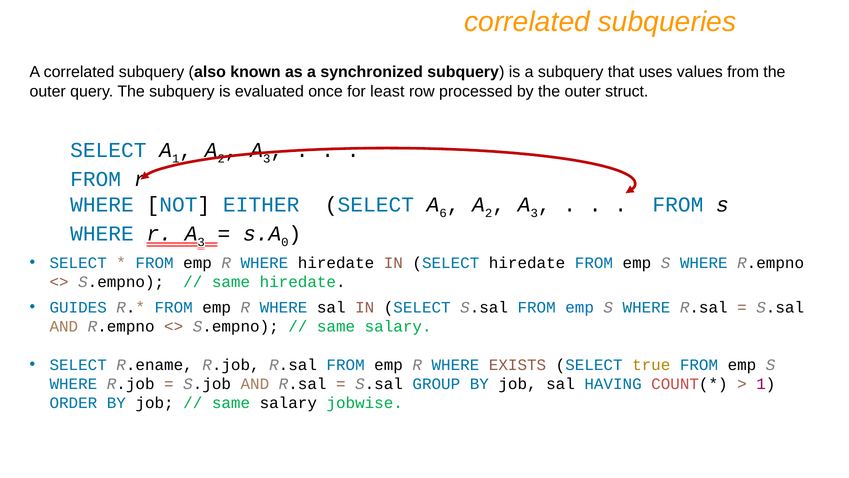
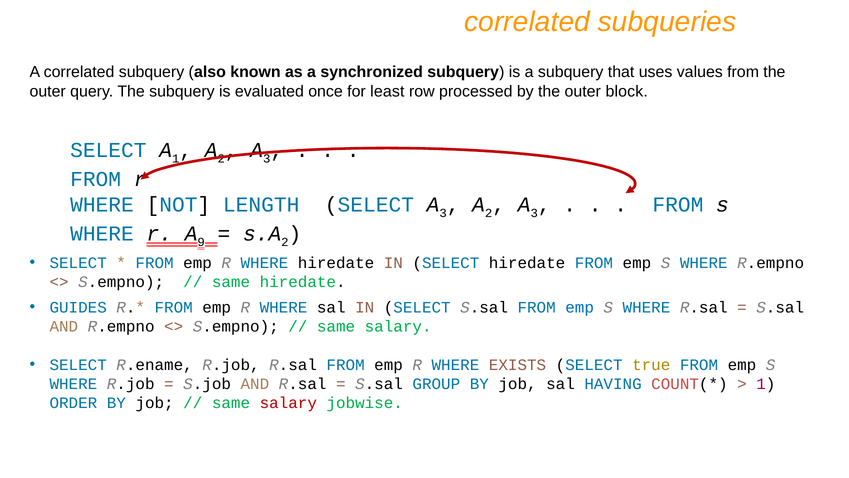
struct: struct -> block (627, 91)
EITHER: EITHER -> LENGTH (261, 205)
SELECT A 6: 6 -> 3 (443, 213)
r A 3: 3 -> 9 (201, 242)
0: 0 -> 2 (285, 242)
salary colour: black -> red (288, 403)
